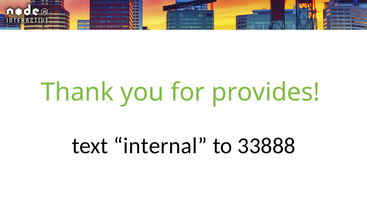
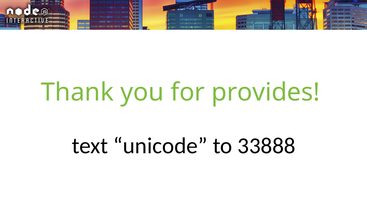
internal: internal -> unicode (160, 146)
